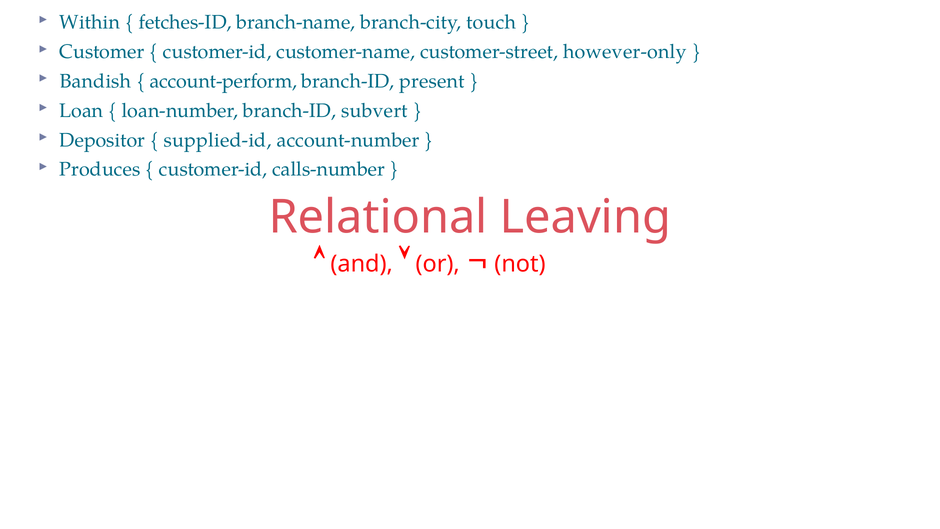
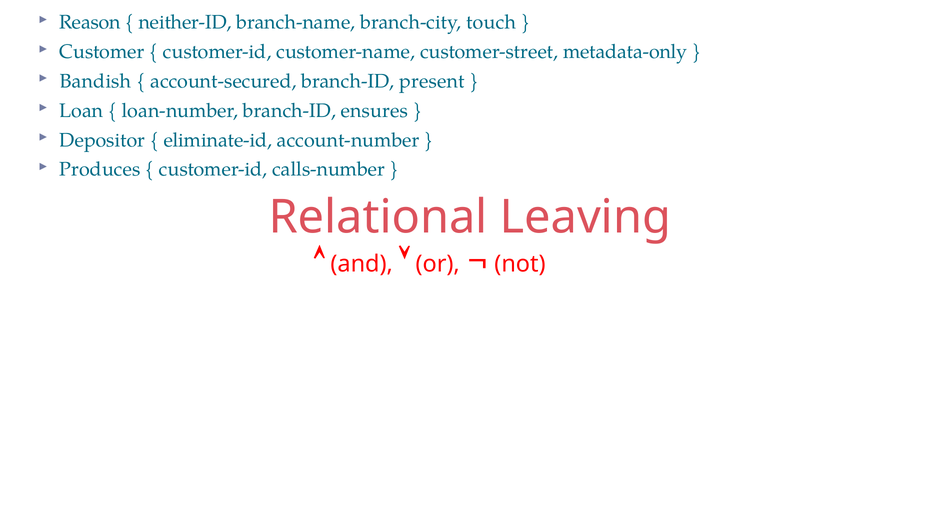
Within: Within -> Reason (90, 22)
fetches-ID: fetches-ID -> neither-ID (185, 22)
however-only: however-only -> metadata-only (625, 52)
account-perform: account-perform -> account-secured (223, 81)
subvert: subvert -> ensures (375, 111)
supplied-id: supplied-id -> eliminate-id (218, 140)
